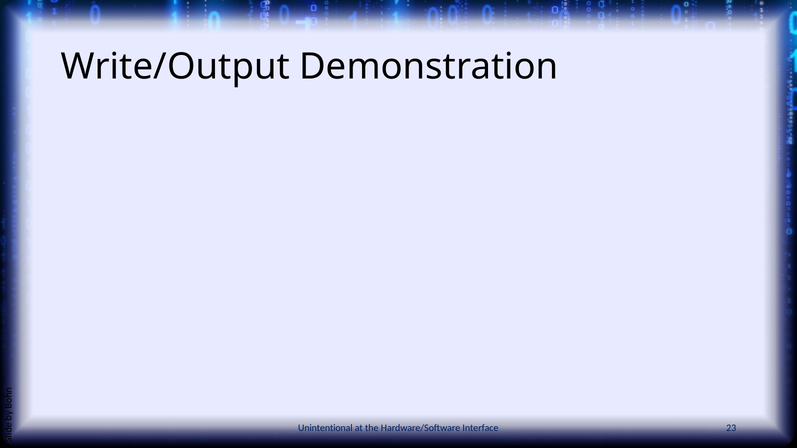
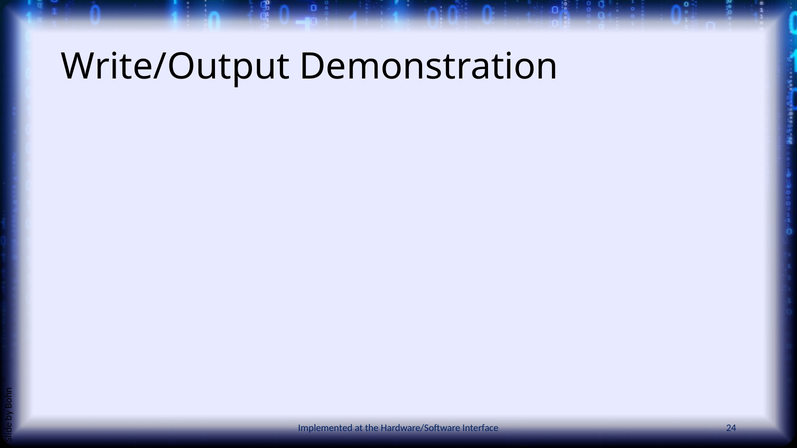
Unintentional: Unintentional -> Implemented (325, 428)
23: 23 -> 24 (731, 428)
